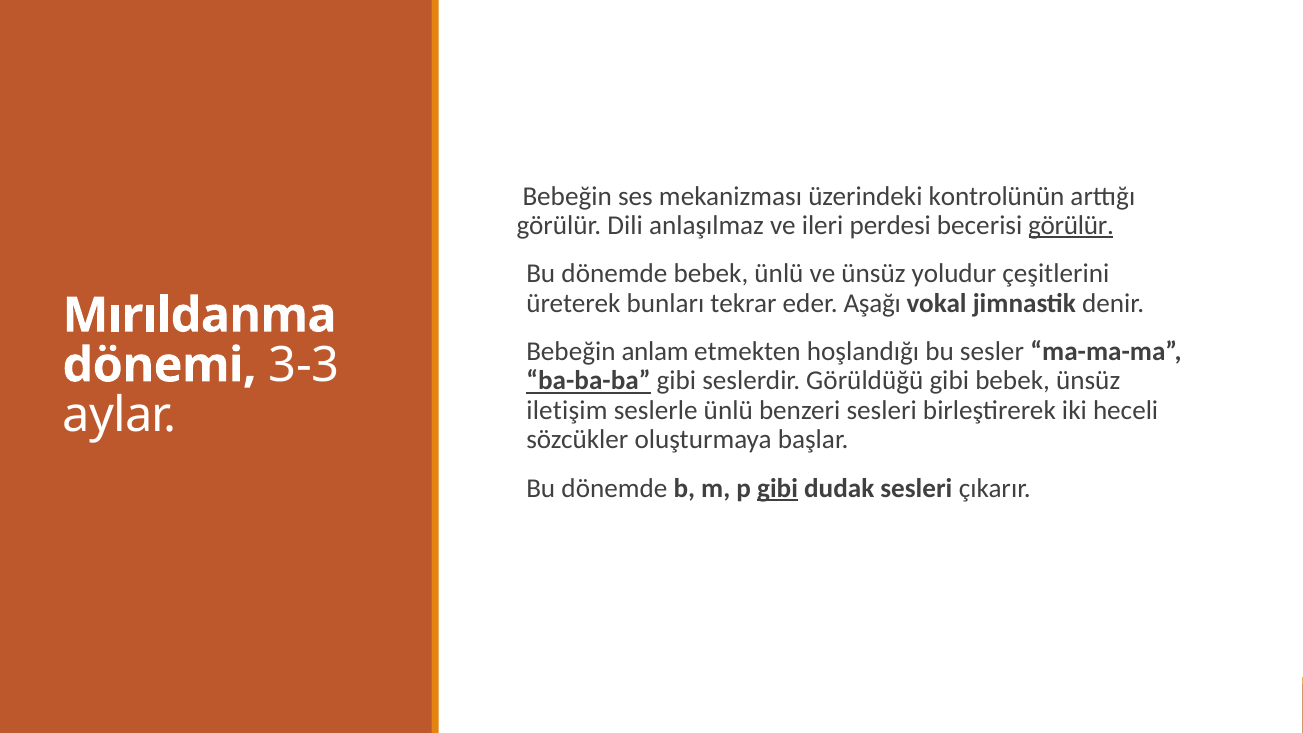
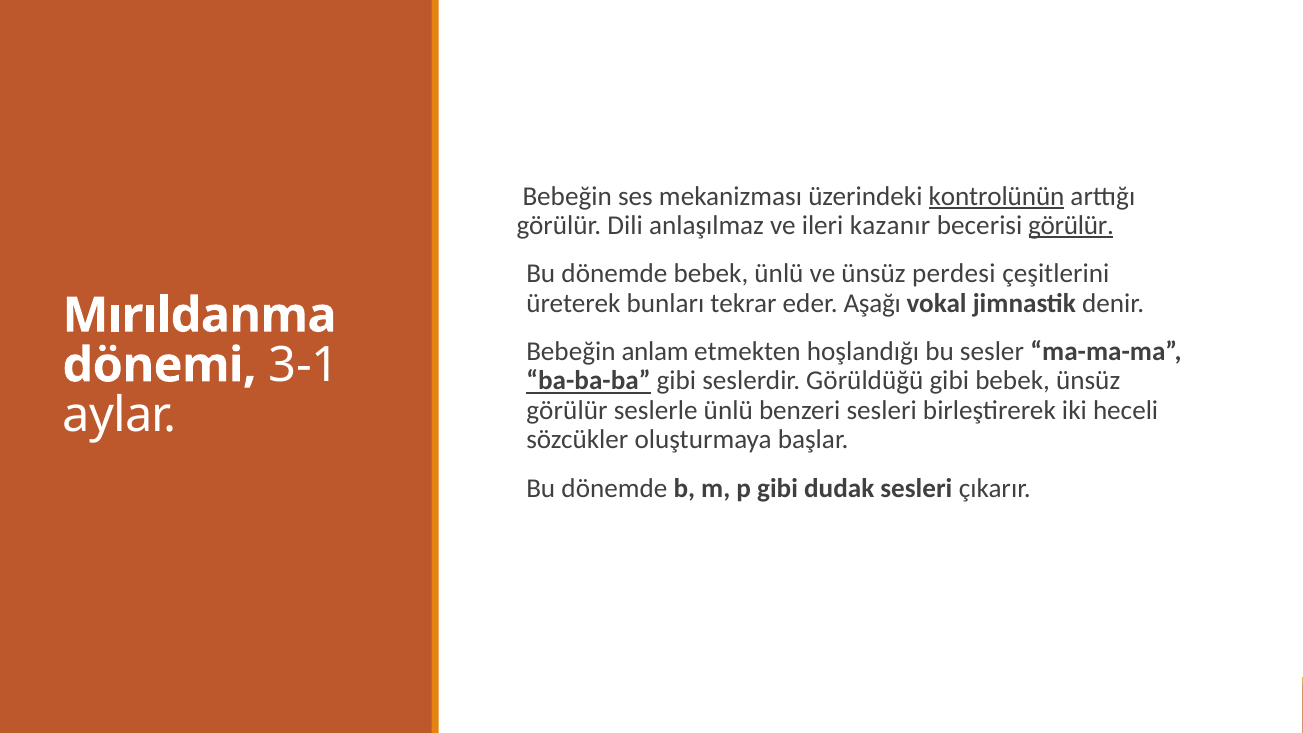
kontrolünün underline: none -> present (997, 196)
perdesi: perdesi -> kazanır (890, 226)
yoludur: yoludur -> perdesi (954, 274)
3-3: 3-3 -> 3-1 (304, 365)
iletişim: iletişim -> görülür (567, 410)
gibi underline: present -> none (778, 488)
